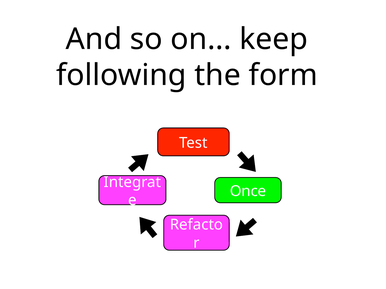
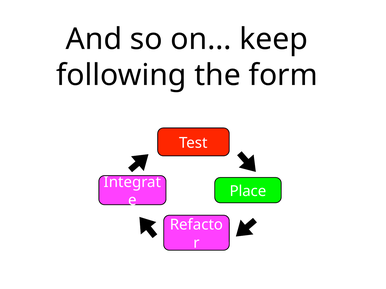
Once: Once -> Place (248, 192)
